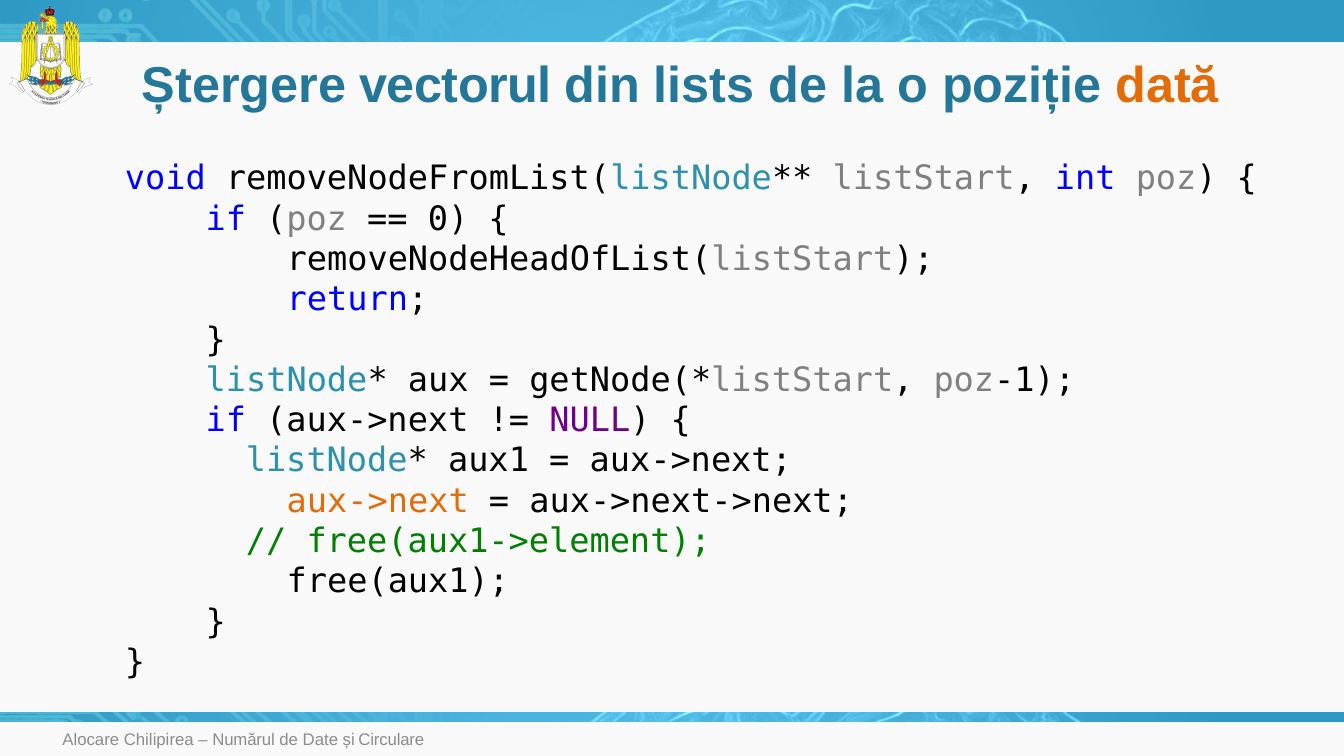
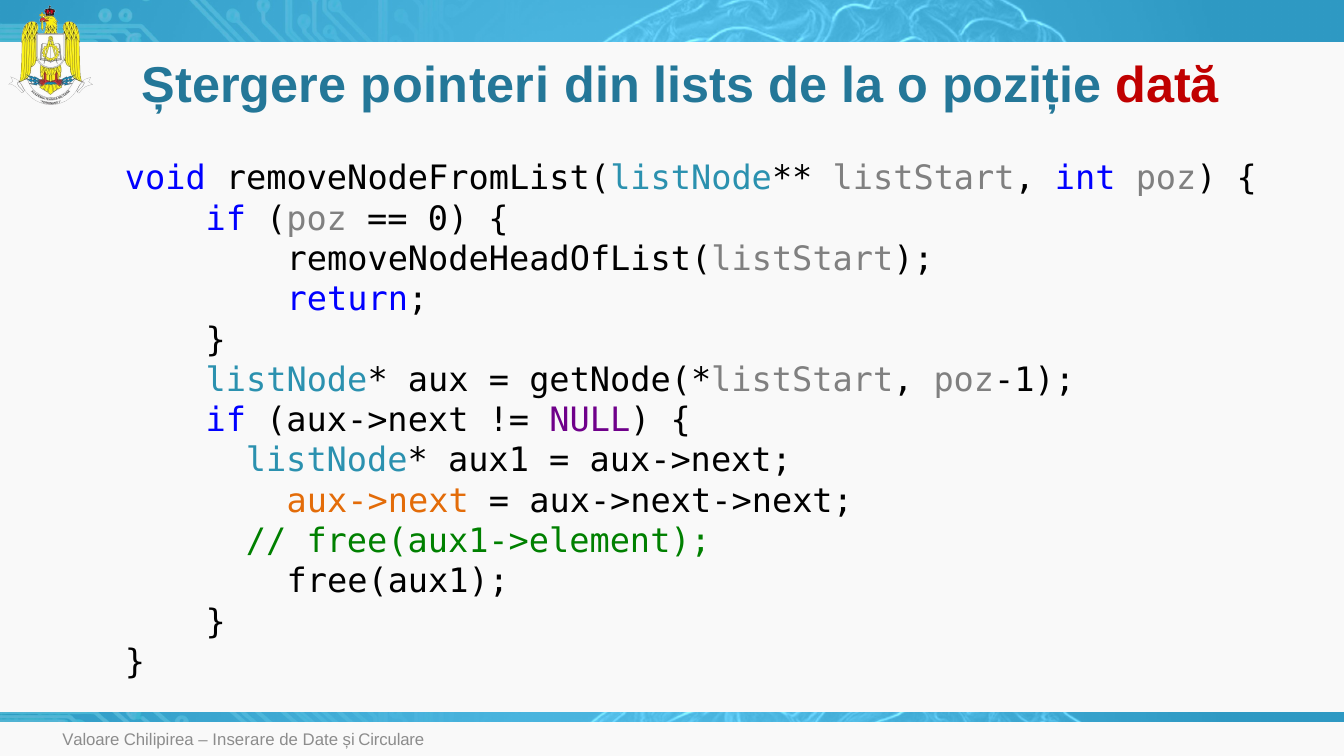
vectorul: vectorul -> pointeri (455, 86)
dată colour: orange -> red (1167, 86)
Alocare: Alocare -> Valoare (91, 740)
Numărul: Numărul -> Inserare (243, 740)
